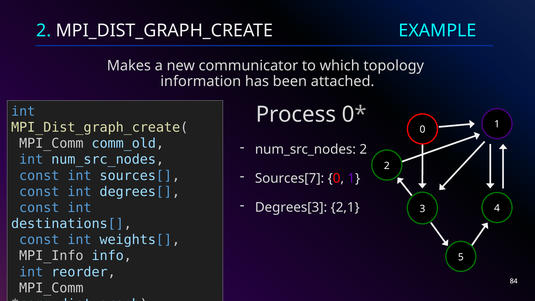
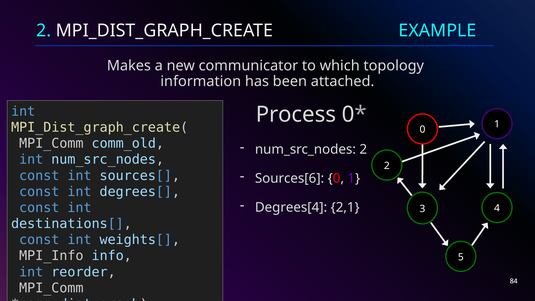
Sources[7: Sources[7 -> Sources[6 (290, 178)
Degrees[3: Degrees[3 -> Degrees[4 (291, 207)
